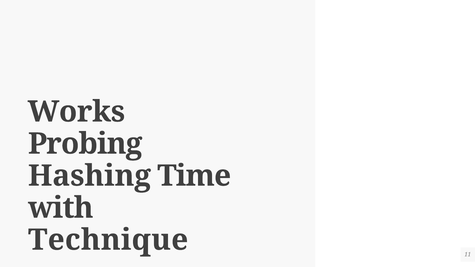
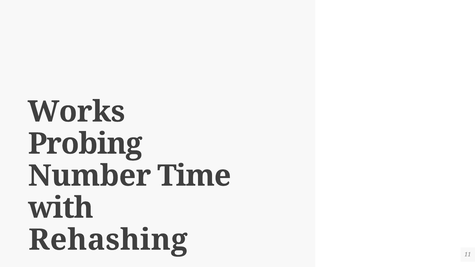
Hashing: Hashing -> Number (90, 176)
Technique: Technique -> Rehashing (108, 240)
